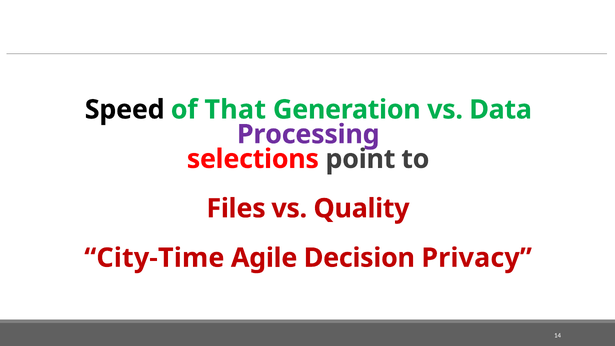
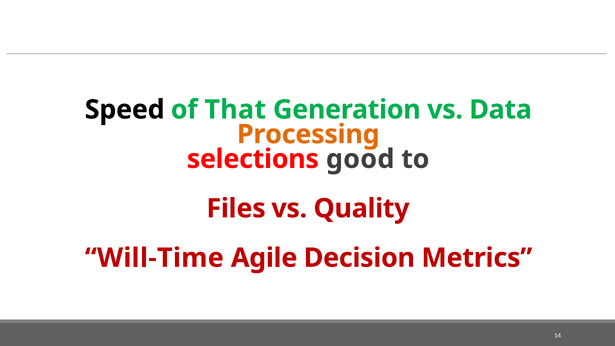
Processing colour: purple -> orange (308, 134)
point: point -> good (360, 159)
City-Time: City-Time -> Will-Time (154, 258)
Privacy: Privacy -> Metrics (477, 258)
